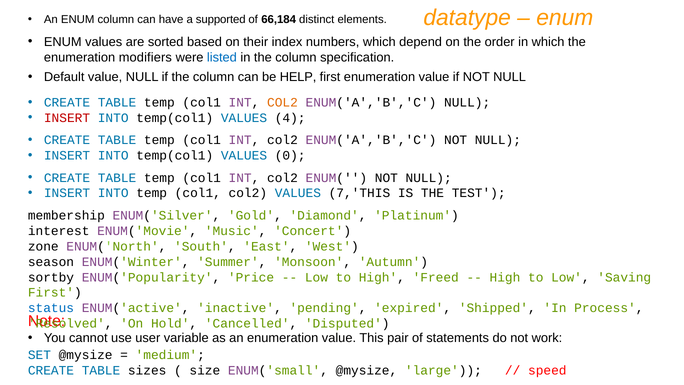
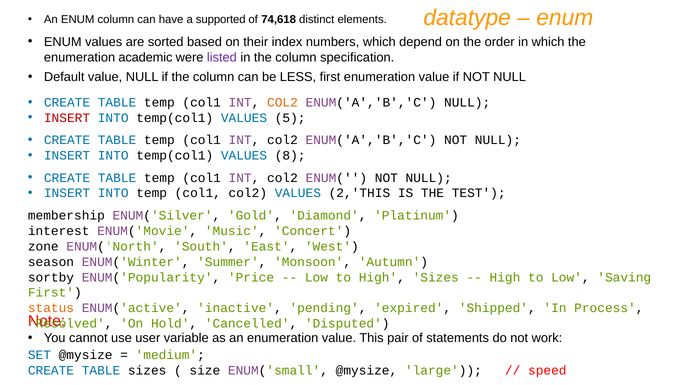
66,184: 66,184 -> 74,618 (279, 20)
modifiers: modifiers -> academic (145, 57)
listed colour: blue -> purple (222, 57)
HELP: HELP -> LESS (298, 77)
4: 4 -> 5 (290, 118)
0: 0 -> 8 (290, 155)
7,'THIS: 7,'THIS -> 2,'THIS (359, 193)
High Freed: Freed -> Sizes (436, 277)
status colour: blue -> orange (51, 308)
